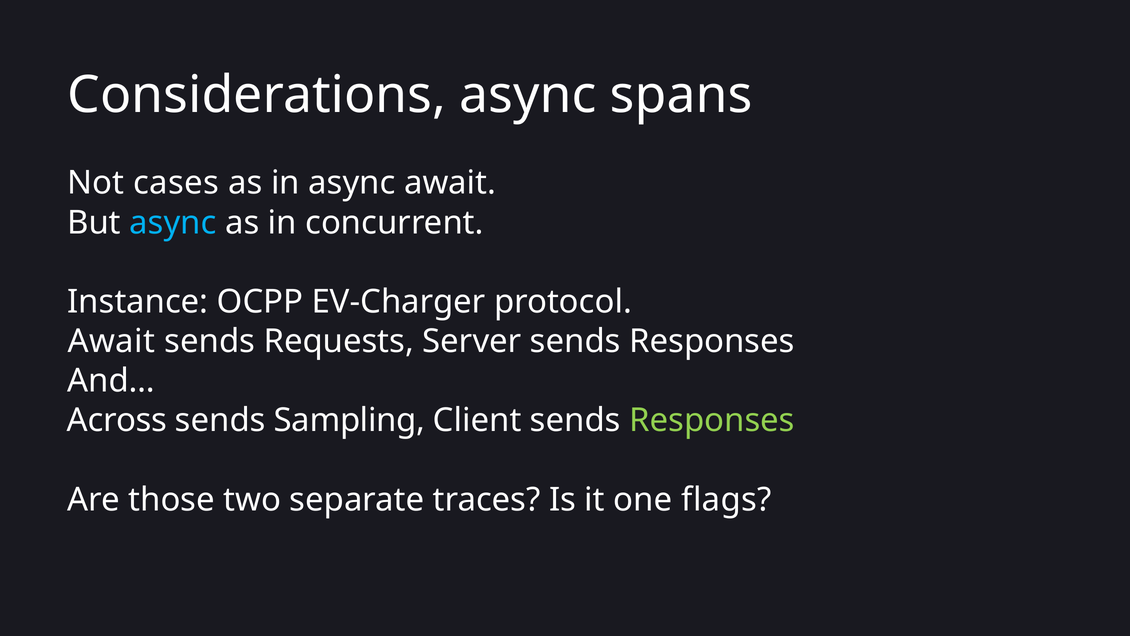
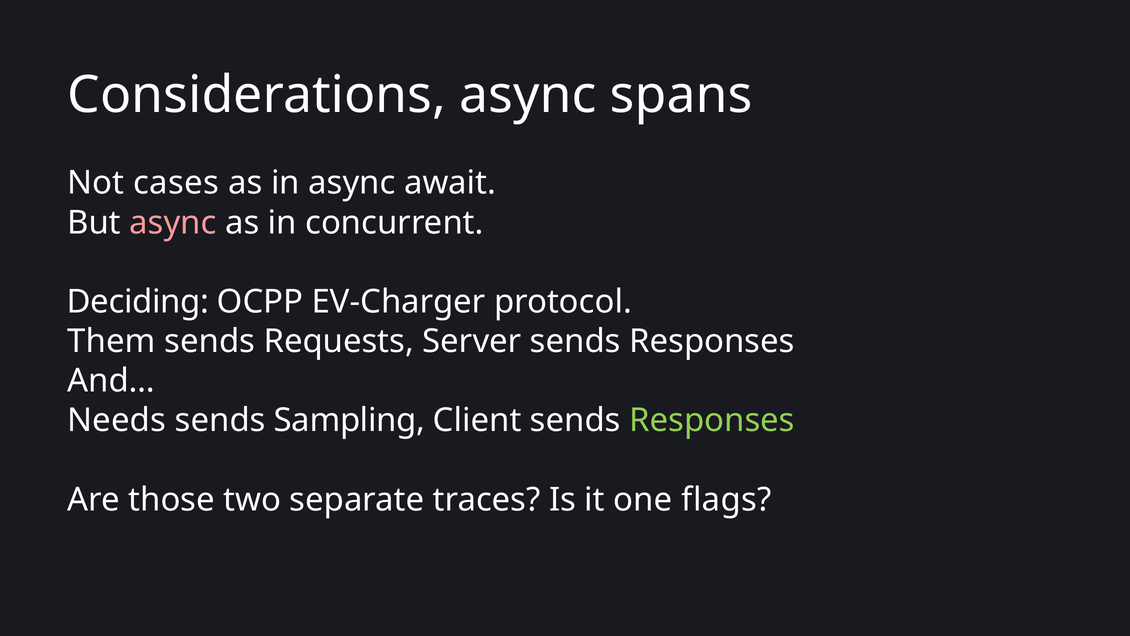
async colour: light blue -> pink (173, 222)
Instance: Instance -> Deciding (138, 302)
Await: Await -> Them (111, 341)
Across: Across -> Needs (117, 420)
